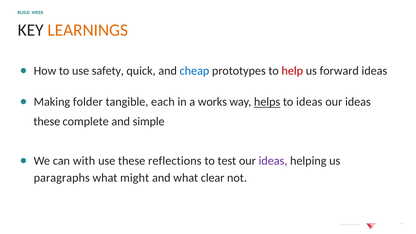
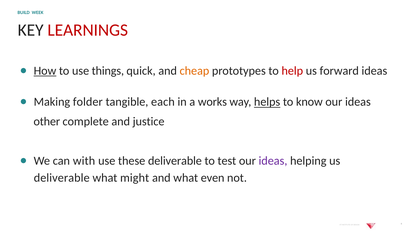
LEARNINGS colour: orange -> red (88, 30)
How underline: none -> present (45, 71)
safety: safety -> things (108, 71)
cheap colour: blue -> orange (194, 71)
to ideas: ideas -> know (309, 102)
these: these -> other (47, 122)
simple: simple -> justice (149, 122)
these reflections: reflections -> deliverable (175, 161)
paragraphs: paragraphs -> deliverable (62, 178)
clear: clear -> even (213, 178)
